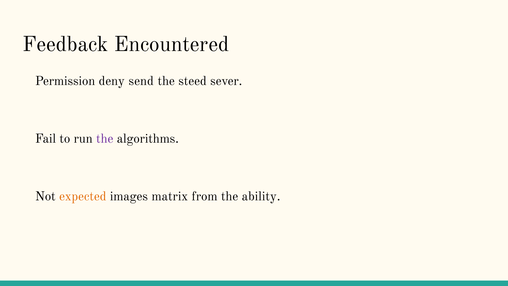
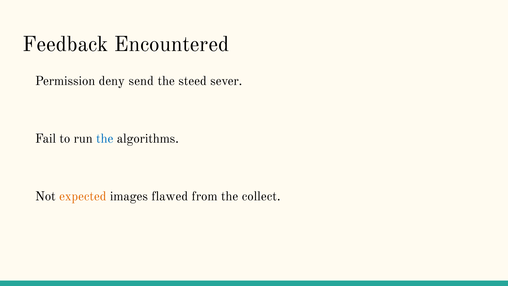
the colour: purple -> blue (105, 139)
matrix: matrix -> flawed (170, 196)
ability: ability -> collect (261, 196)
